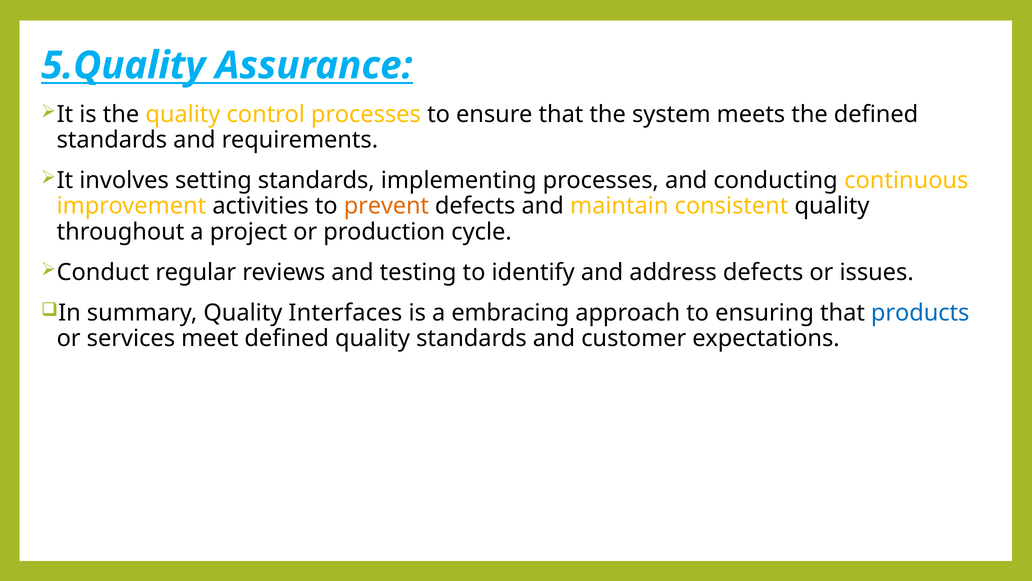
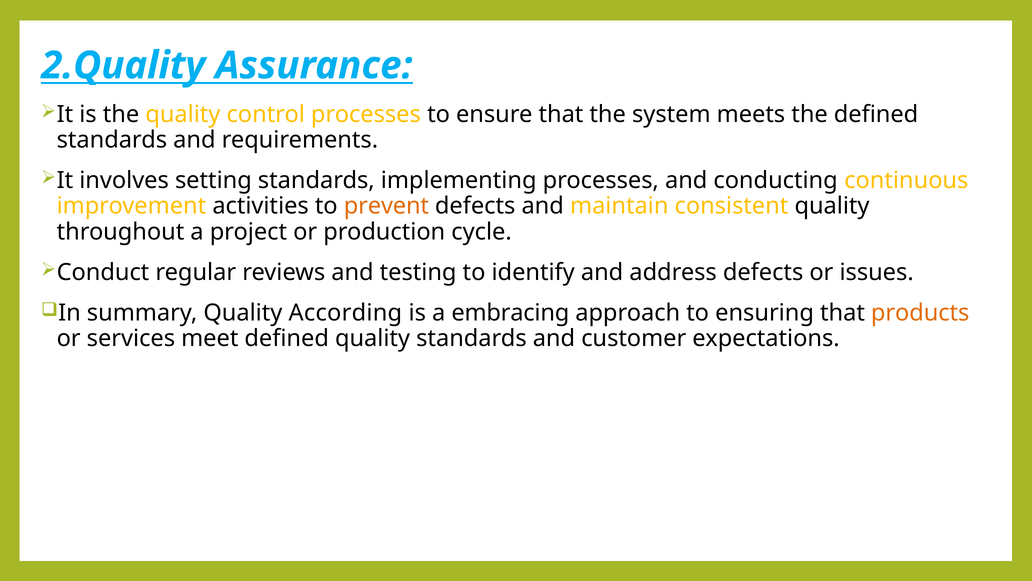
5.Quality: 5.Quality -> 2.Quality (123, 66)
Interfaces: Interfaces -> According (345, 313)
products colour: blue -> orange (920, 313)
